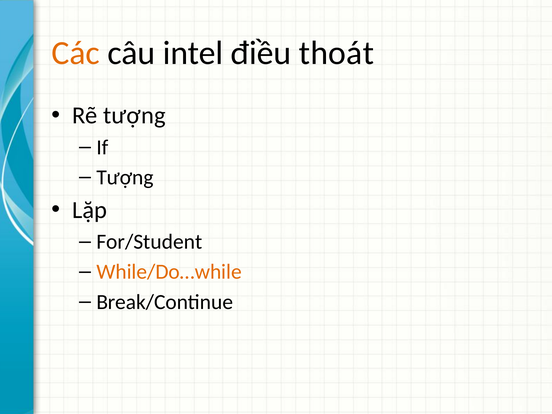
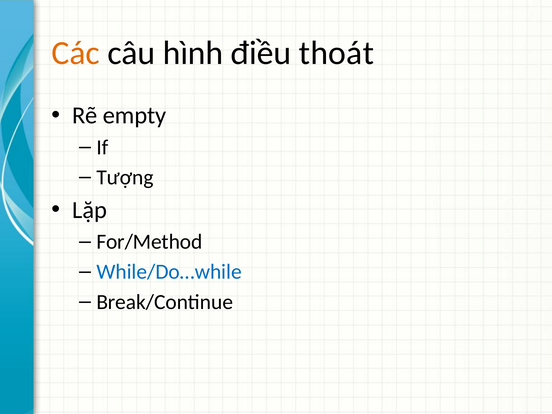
intel: intel -> hình (193, 53)
Rẽ tượng: tượng -> empty (135, 116)
For/Student: For/Student -> For/Method (149, 242)
While/Do…while colour: orange -> blue (169, 272)
